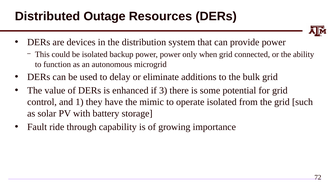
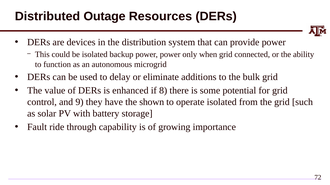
3: 3 -> 8 (163, 91)
1: 1 -> 9 (79, 102)
mimic: mimic -> shown (152, 102)
